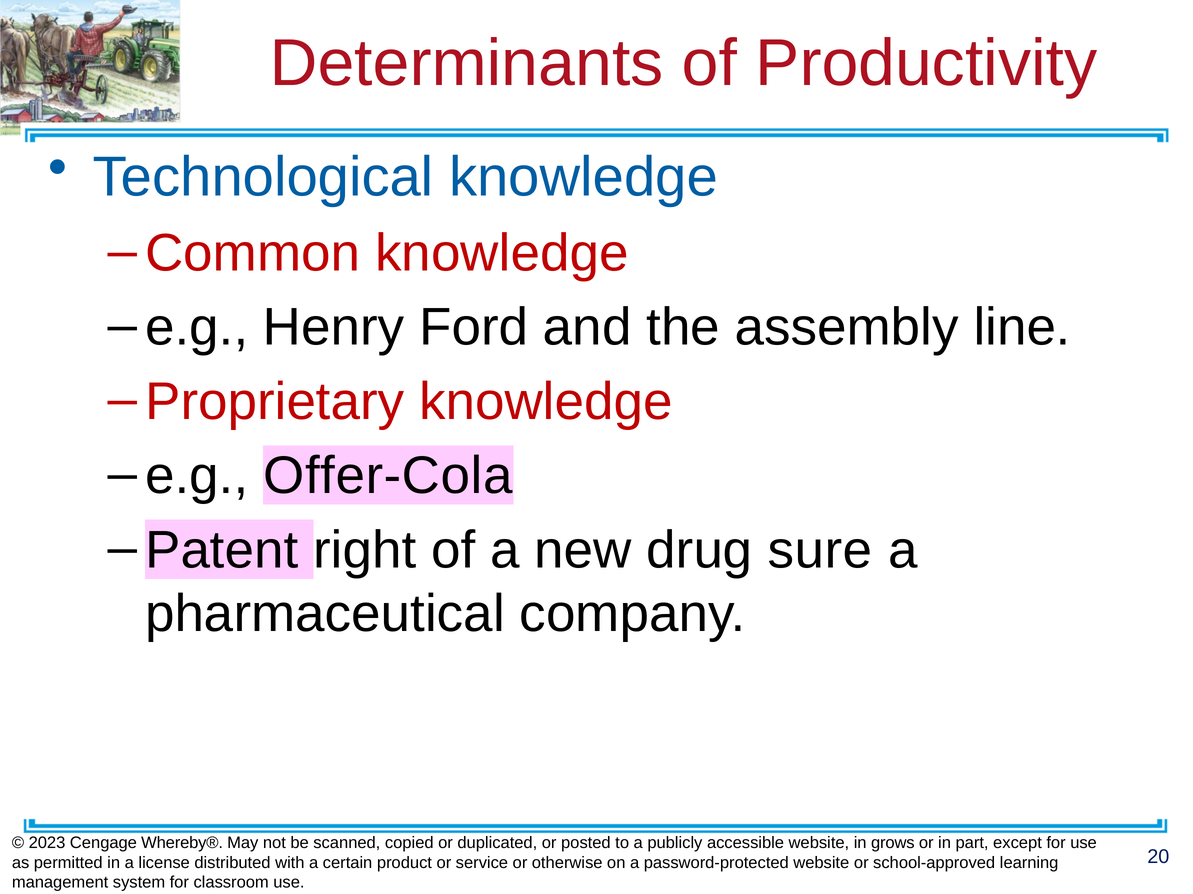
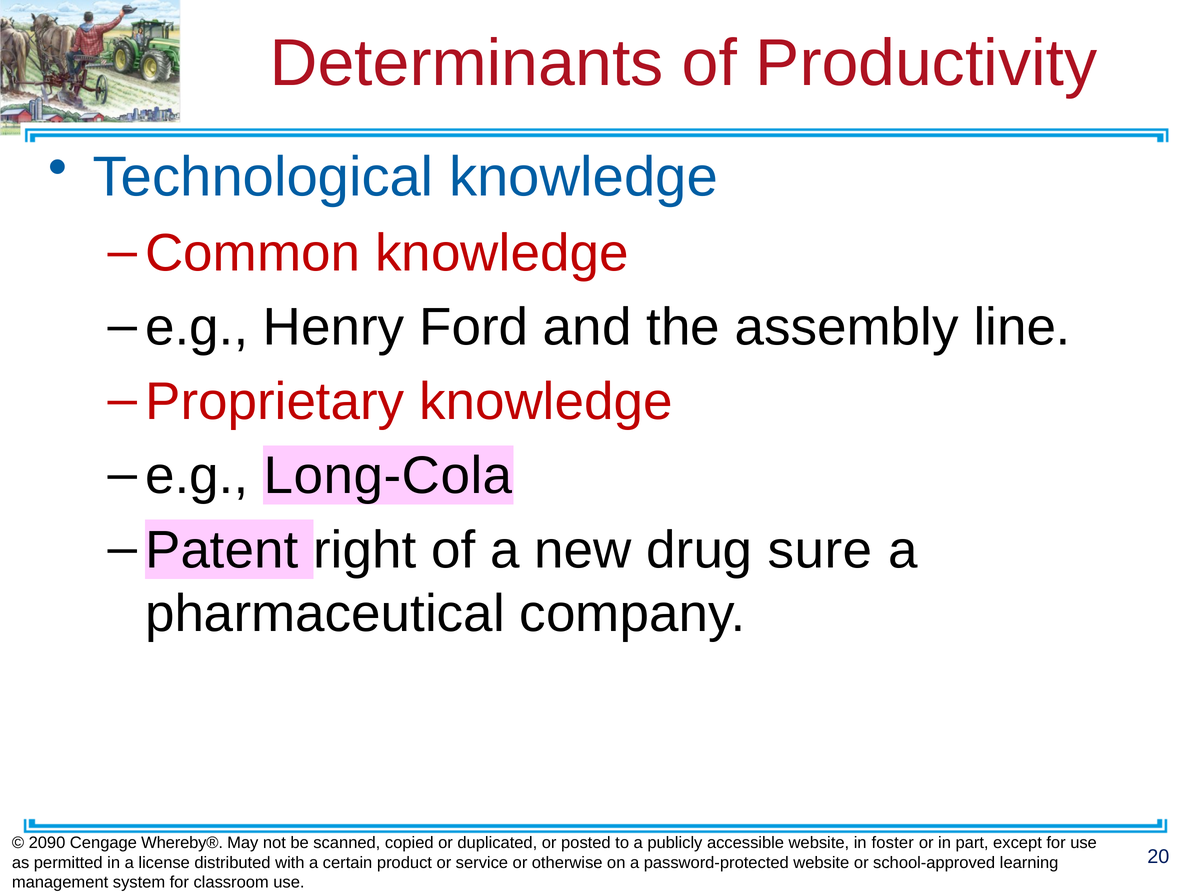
Offer-Cola: Offer-Cola -> Long-Cola (388, 476)
2023: 2023 -> 2090 (47, 843)
grows: grows -> foster (893, 843)
